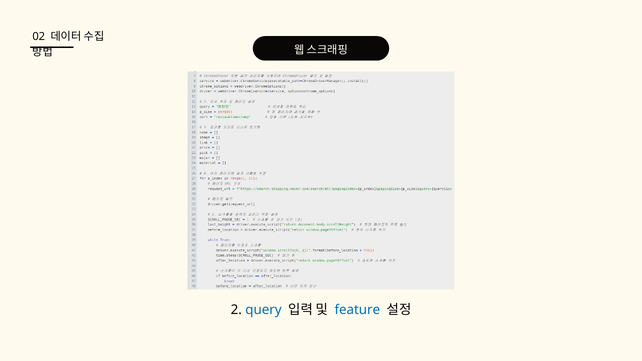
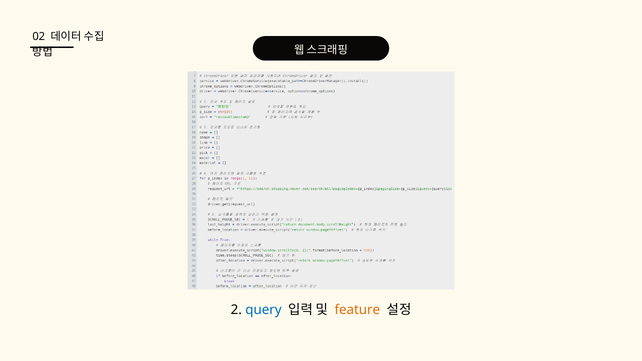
feature colour: blue -> orange (357, 310)
